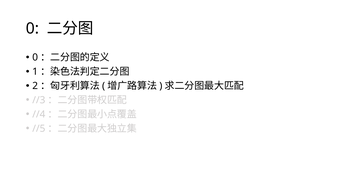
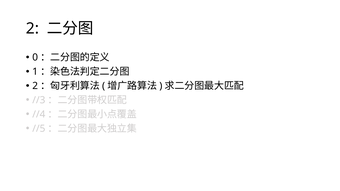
0: 0 -> 2 (32, 29)
